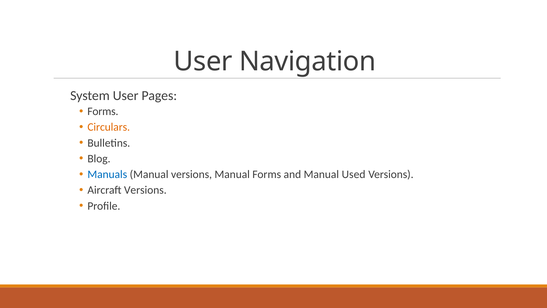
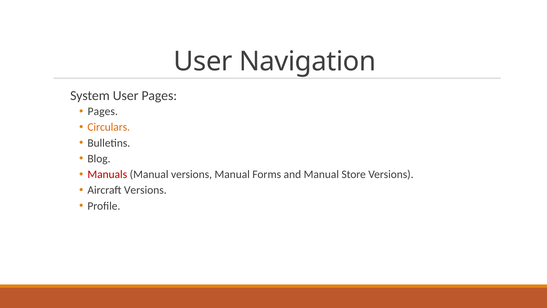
Forms: Forms -> Pages (103, 111)
Manuals colour: blue -> red (107, 174)
Used: Used -> Store (354, 174)
